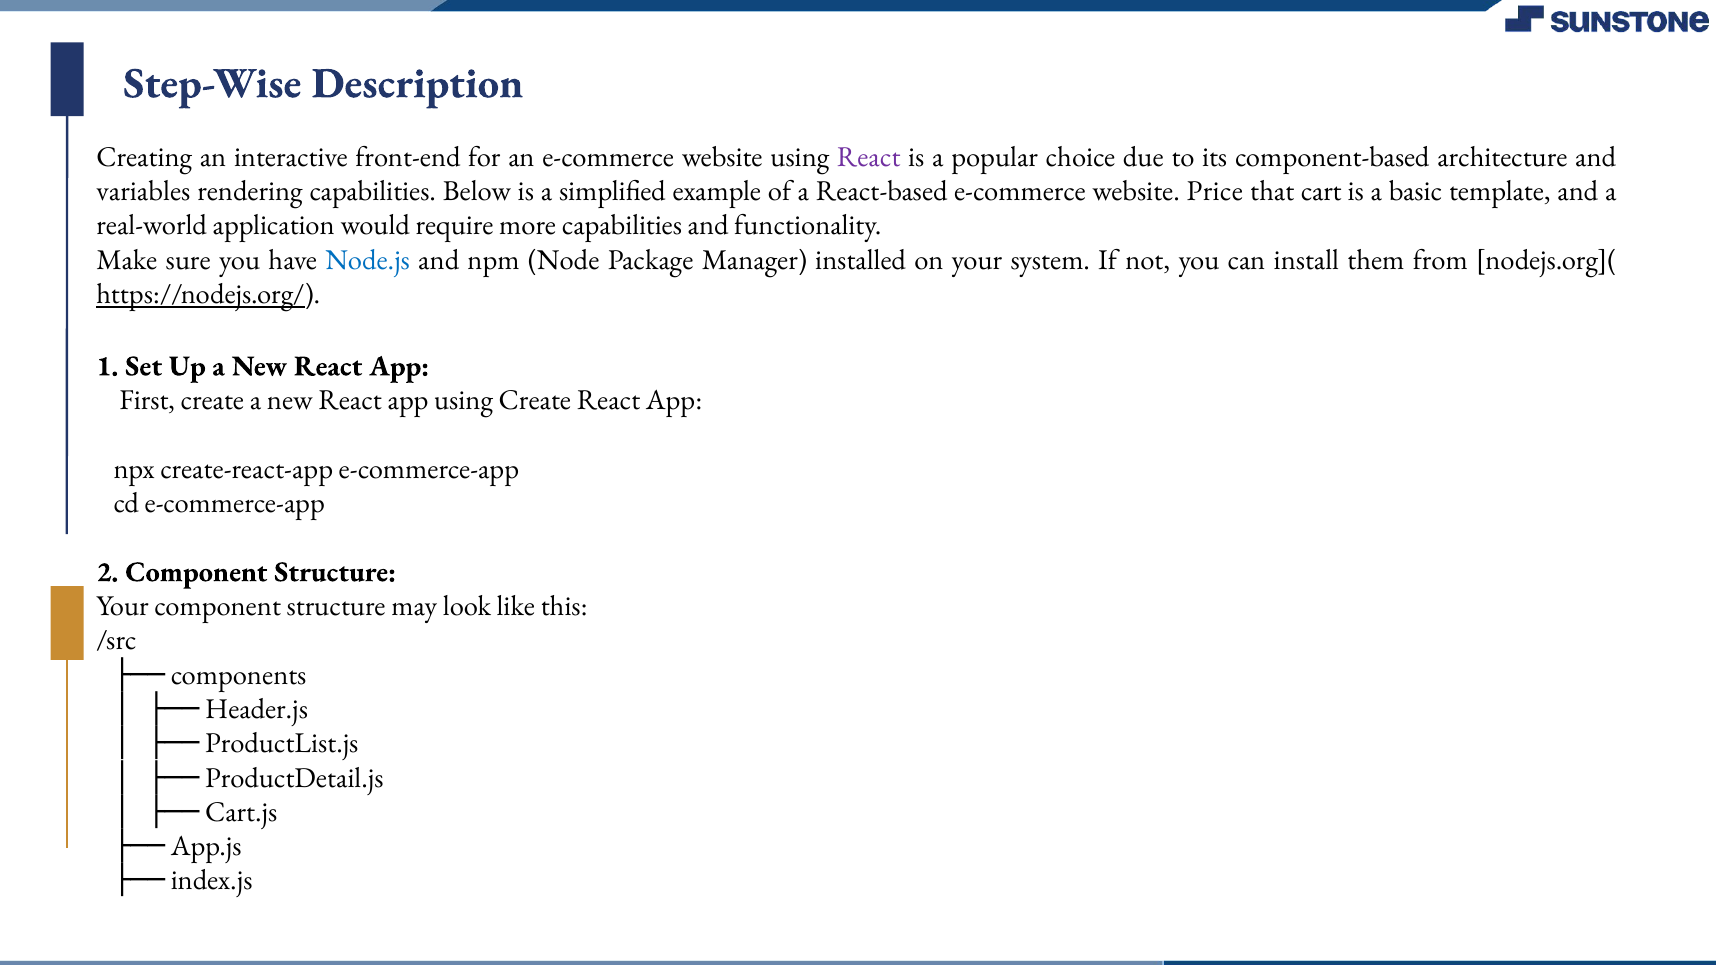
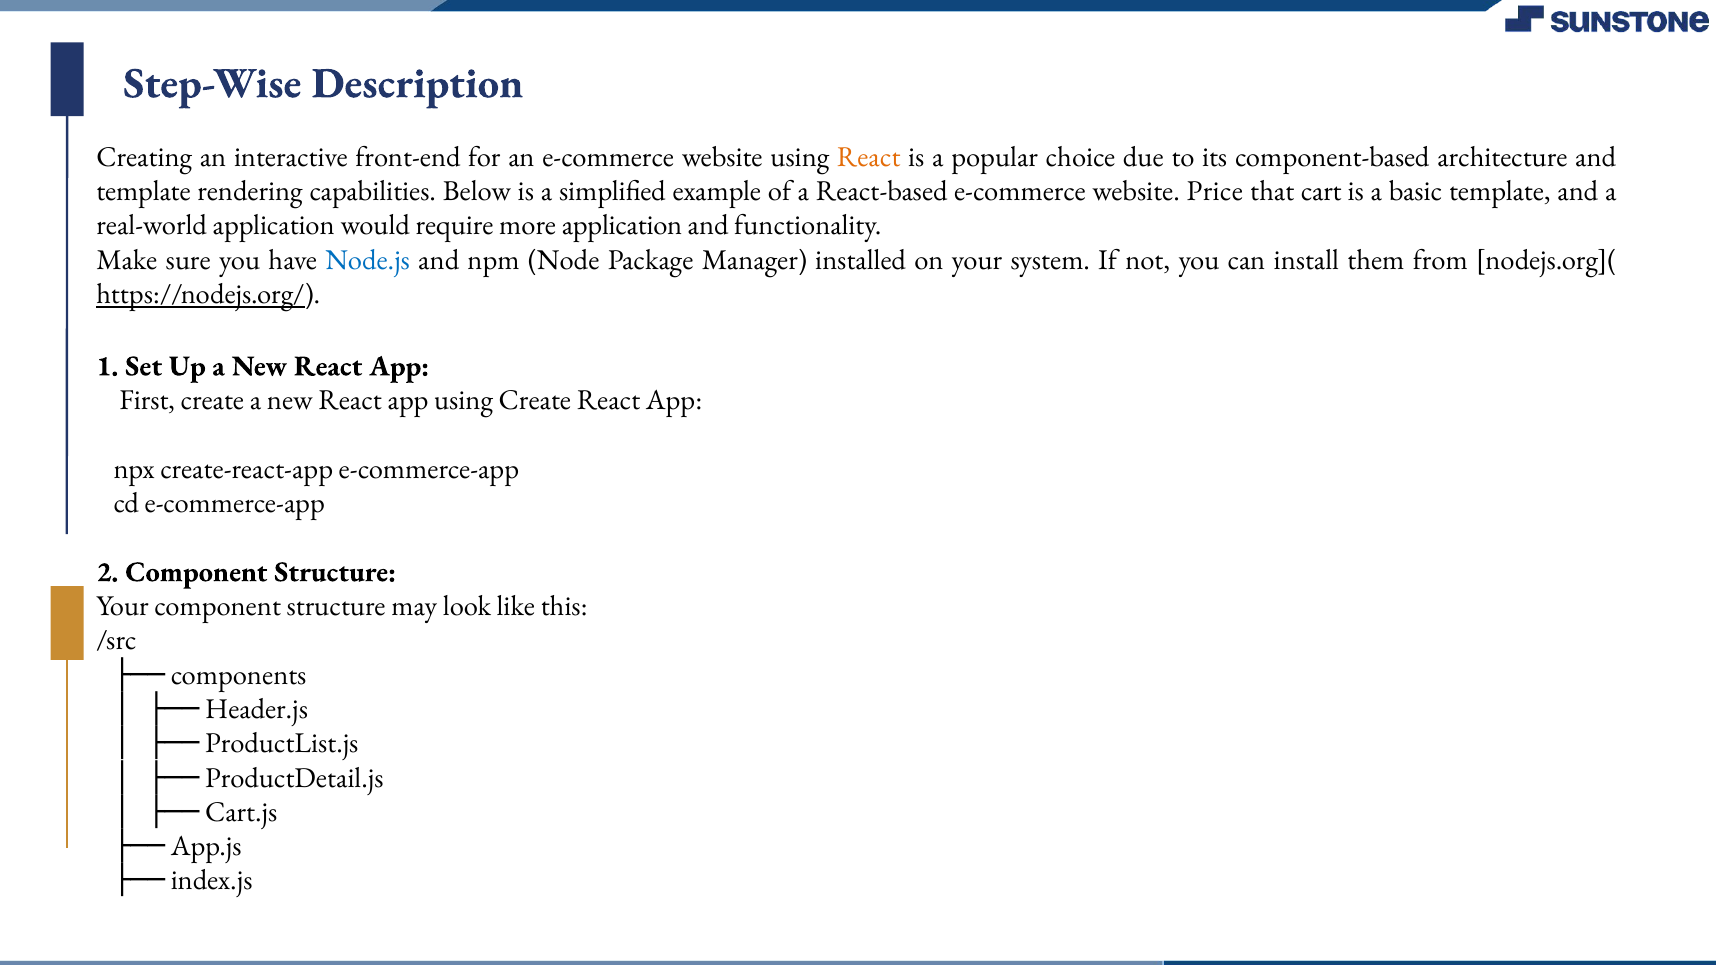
React colour: purple -> orange (869, 157)
variables: variables -> template (144, 191)
more capabilities: capabilities -> application (622, 226)
